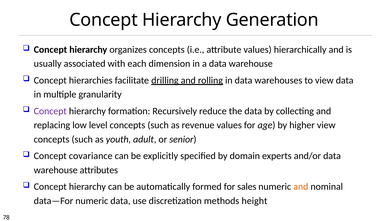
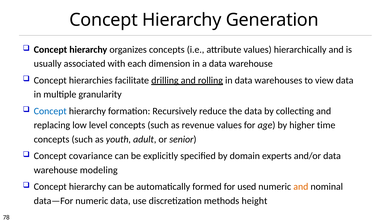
Concept colour: purple -> blue (50, 111)
higher view: view -> time (326, 125)
attributes: attributes -> modeling (99, 170)
sales: sales -> used (247, 186)
